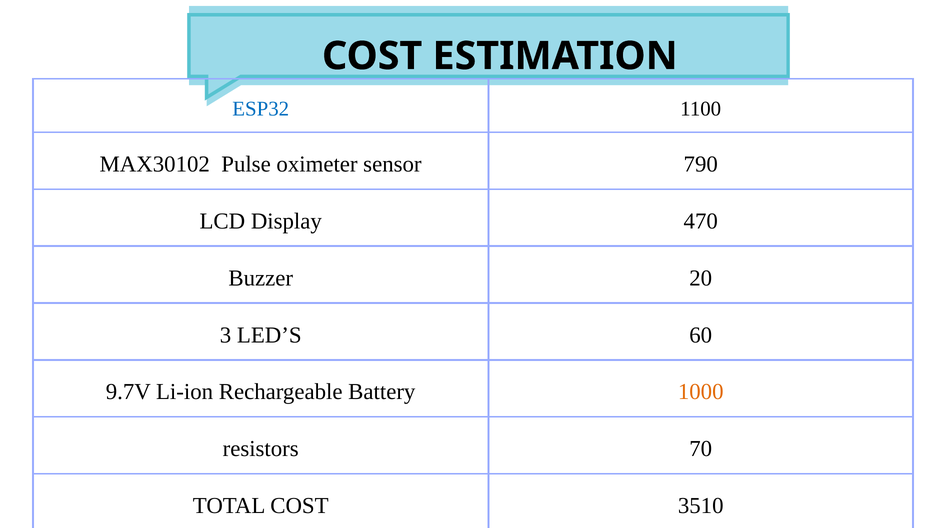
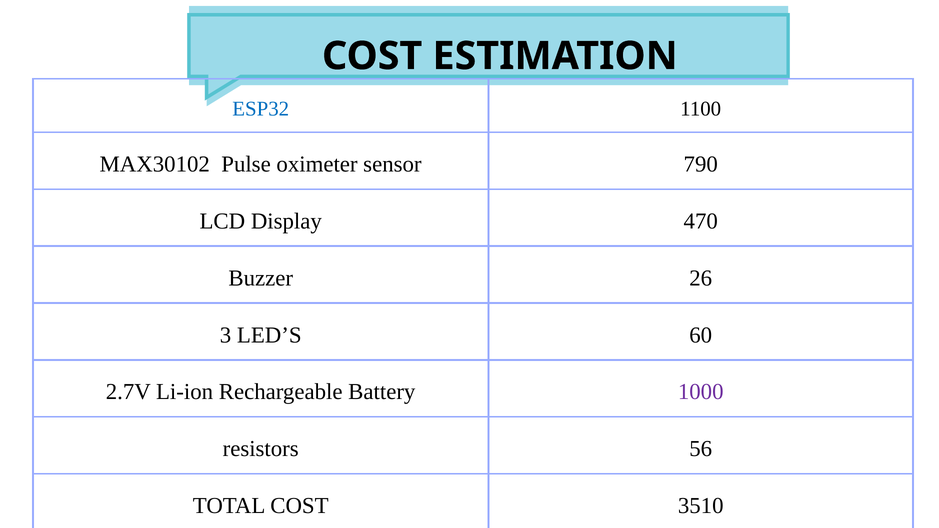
20: 20 -> 26 (701, 278)
9.7V: 9.7V -> 2.7V (128, 392)
1000 colour: orange -> purple (701, 392)
70: 70 -> 56 (701, 449)
